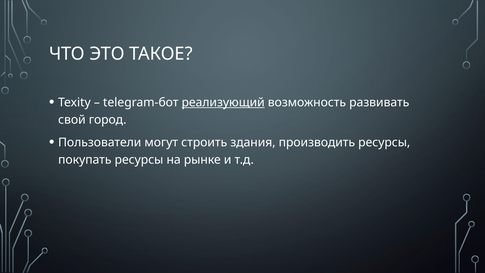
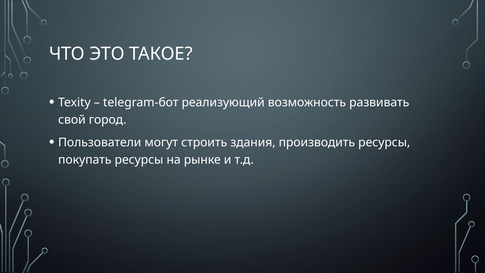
реализующий underline: present -> none (223, 102)
